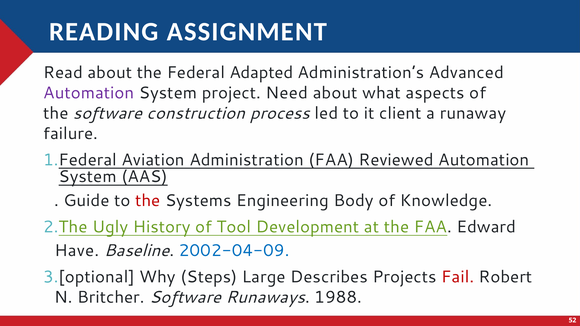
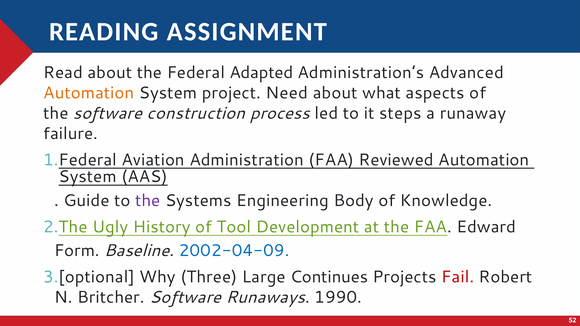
Automation colour: purple -> orange (89, 93)
client: client -> steps (400, 113)
the colour: red -> purple (148, 201)
Have: Have -> Form (77, 251)
Steps: Steps -> Three (209, 277)
Describes: Describes -> Continues (329, 277)
1988: 1988 -> 1990 (338, 298)
